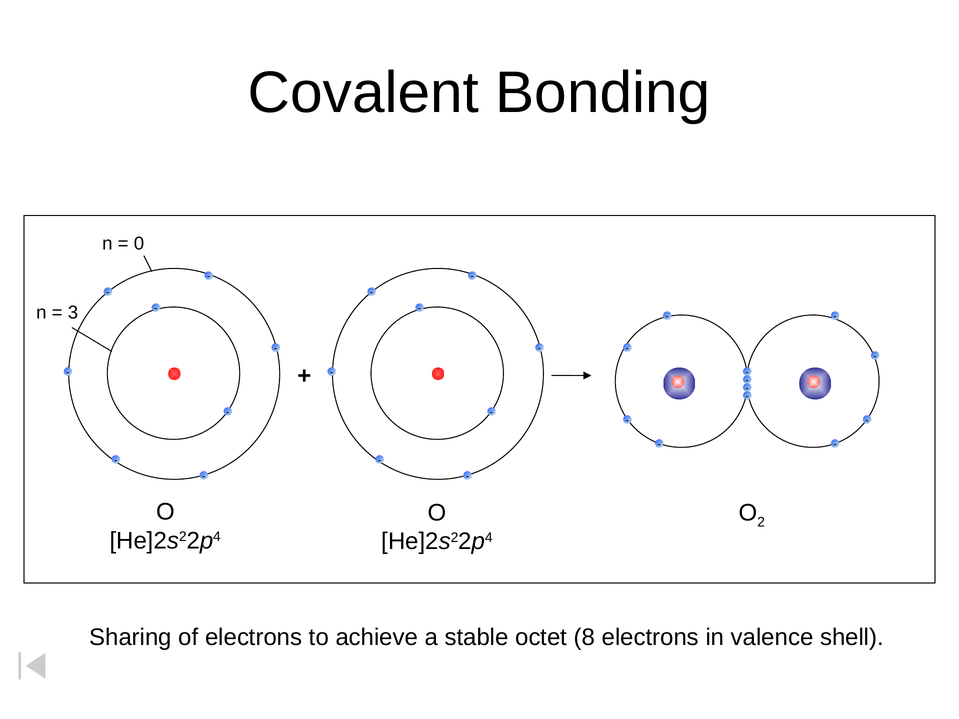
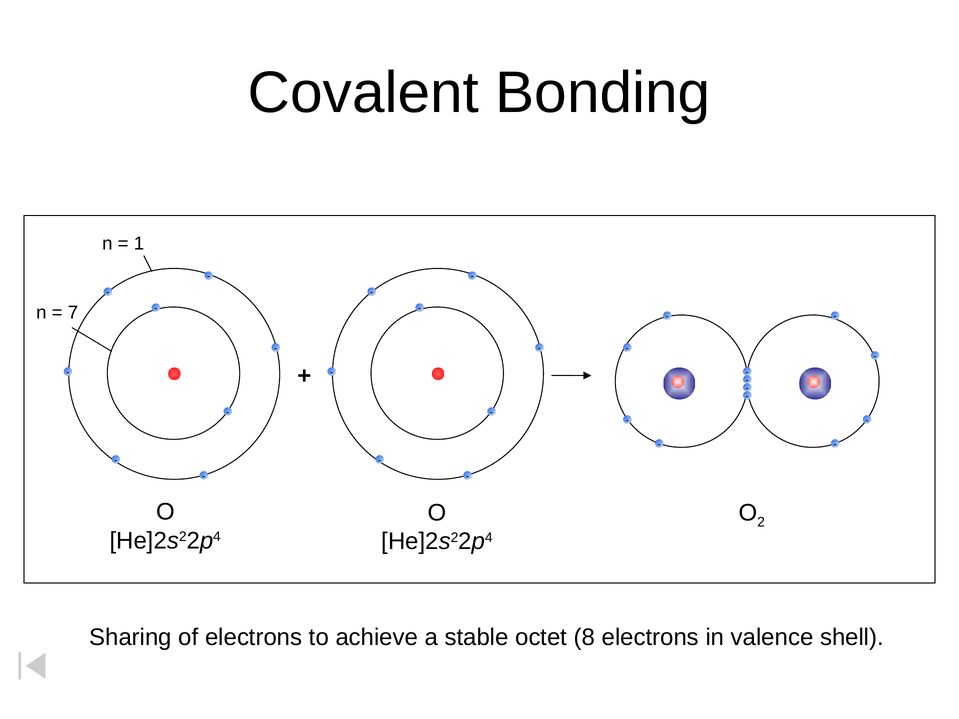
0: 0 -> 1 (139, 244)
3: 3 -> 7 (73, 313)
